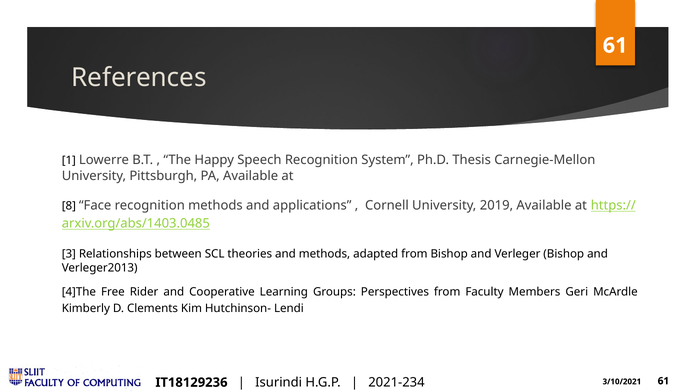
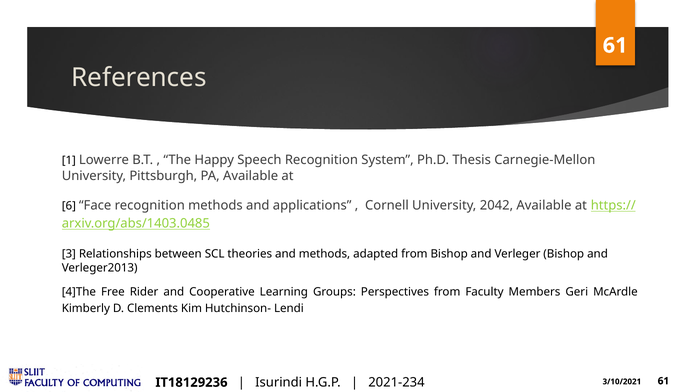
8: 8 -> 6 (69, 206)
2019: 2019 -> 2042 (496, 205)
